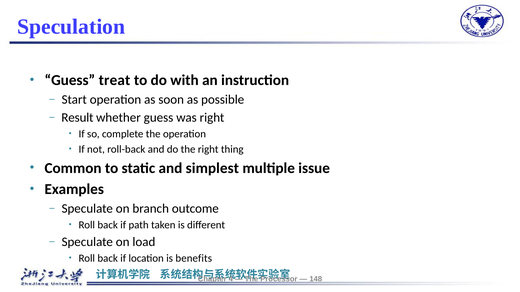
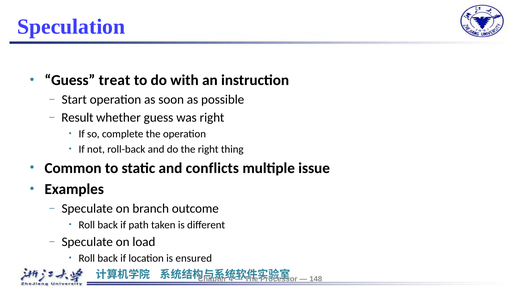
simplest: simplest -> conflicts (212, 168)
benefits: benefits -> ensured (194, 259)
